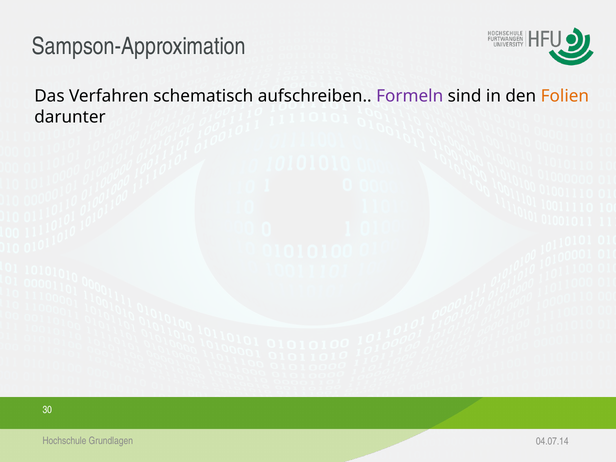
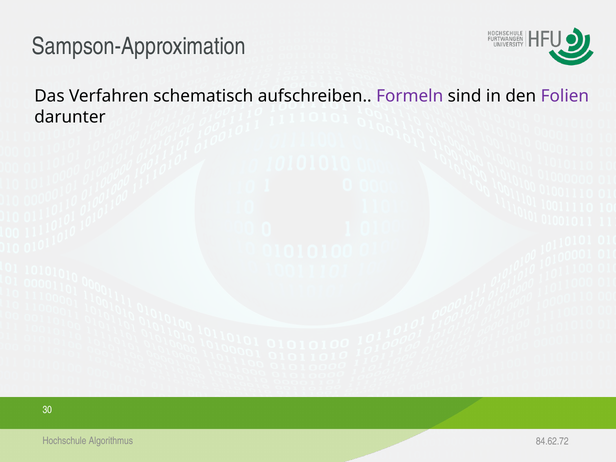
Folien colour: orange -> purple (565, 96)
Grundlagen: Grundlagen -> Algorithmus (111, 441)
04.07.14: 04.07.14 -> 84.62.72 (552, 442)
